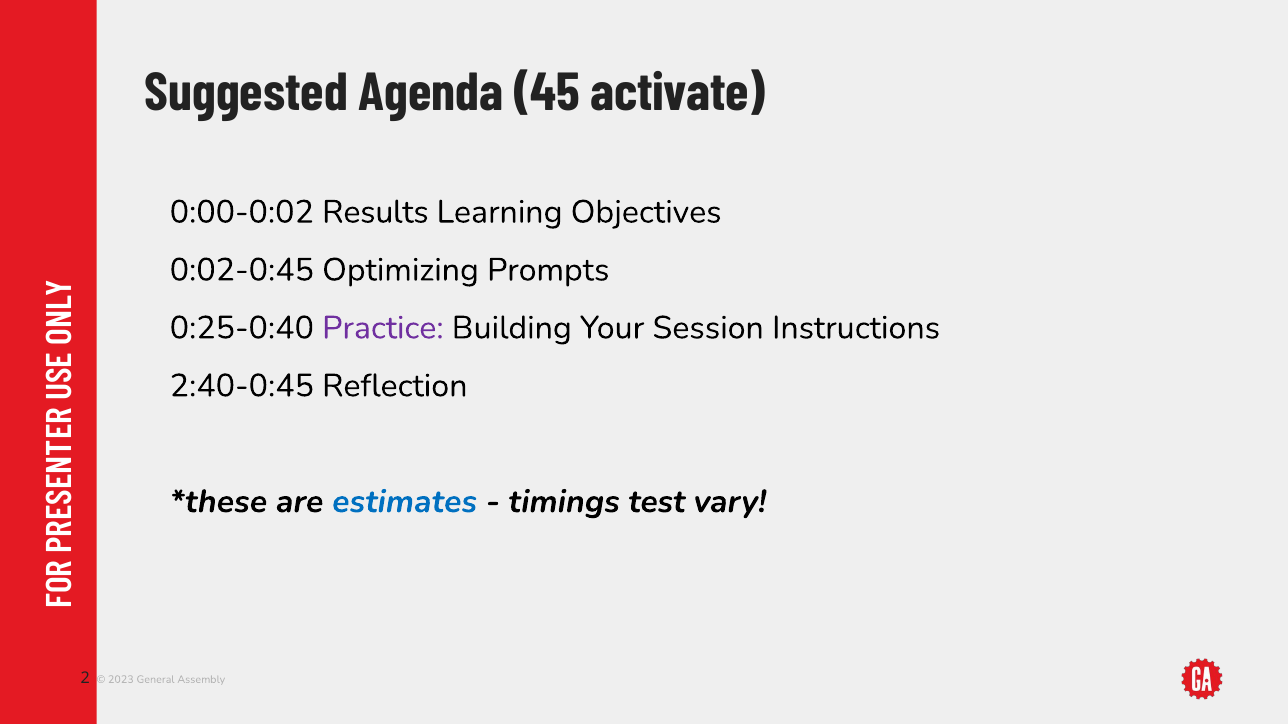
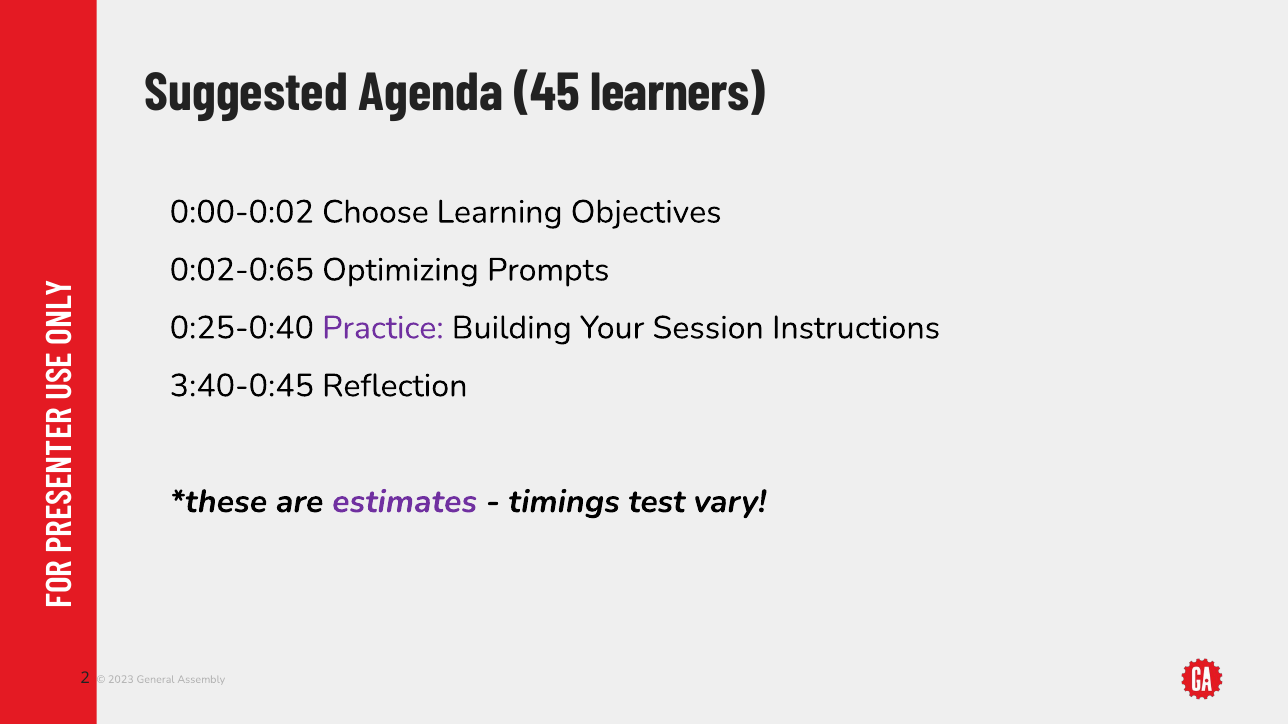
activate: activate -> learners (678, 93)
Results: Results -> Choose (375, 212)
0:02-0:45: 0:02-0:45 -> 0:02-0:65 (242, 270)
2:40-0:45: 2:40-0:45 -> 3:40-0:45 (242, 386)
estimates colour: blue -> purple (405, 502)
